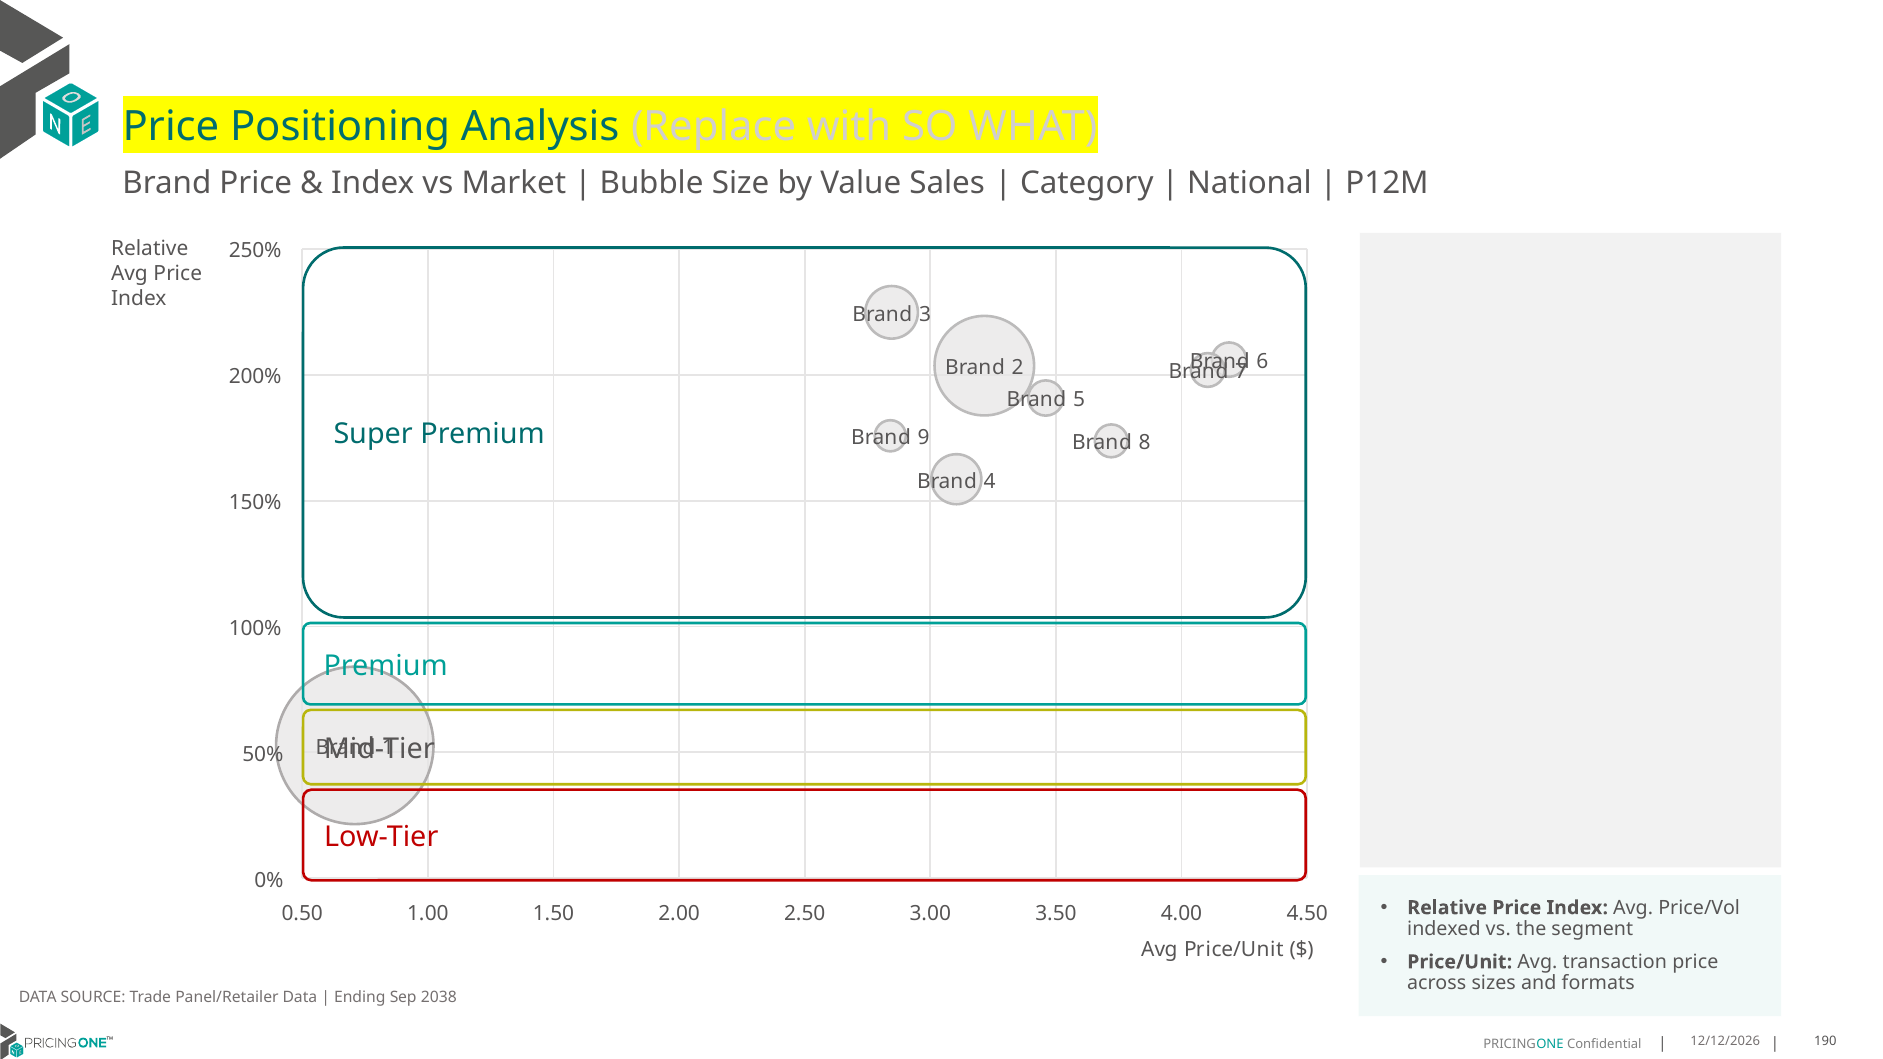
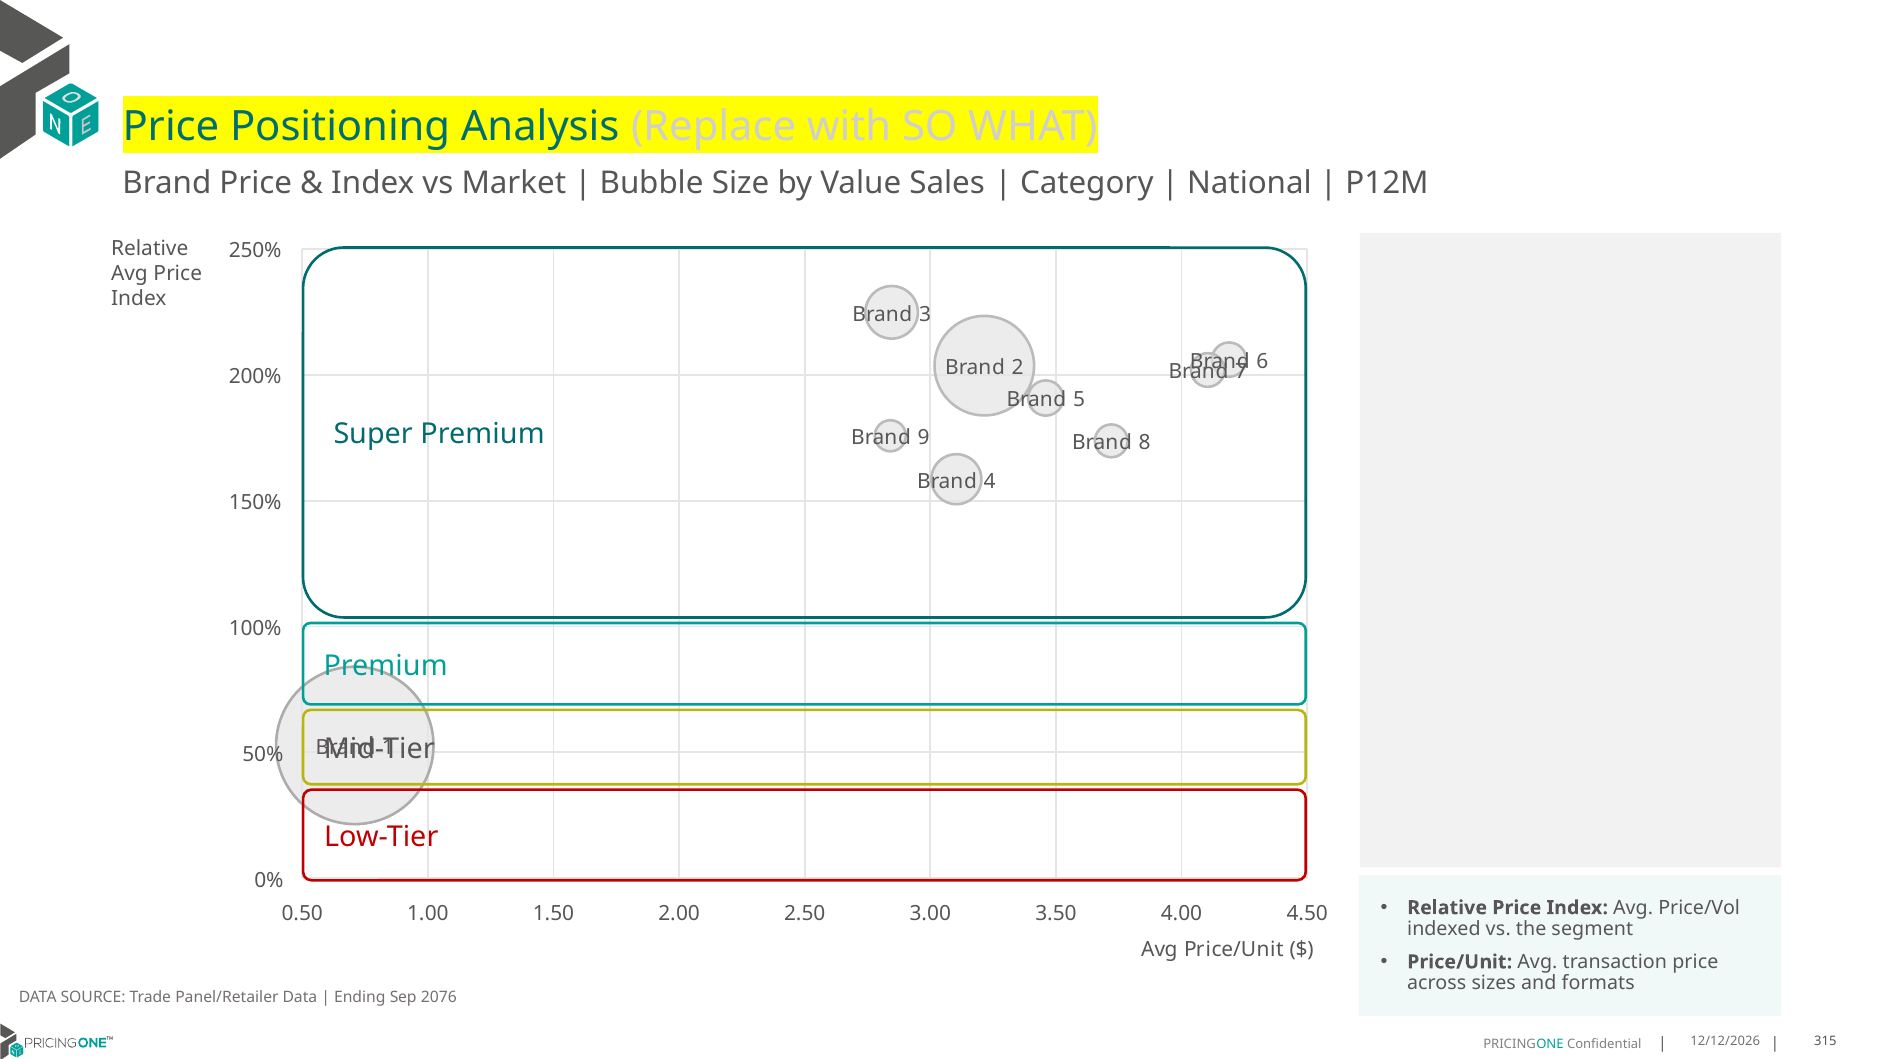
2038: 2038 -> 2076 (439, 998)
190: 190 -> 315 (1825, 1041)
